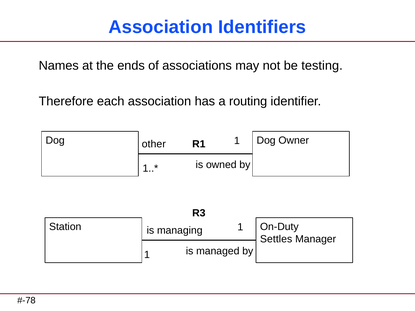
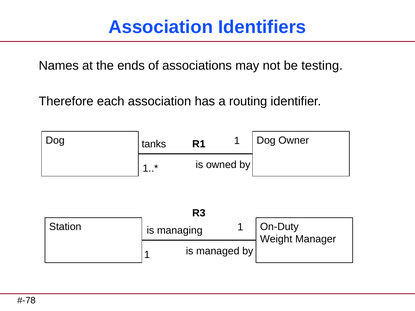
other: other -> tanks (154, 144)
Settles: Settles -> Weight (276, 239)
